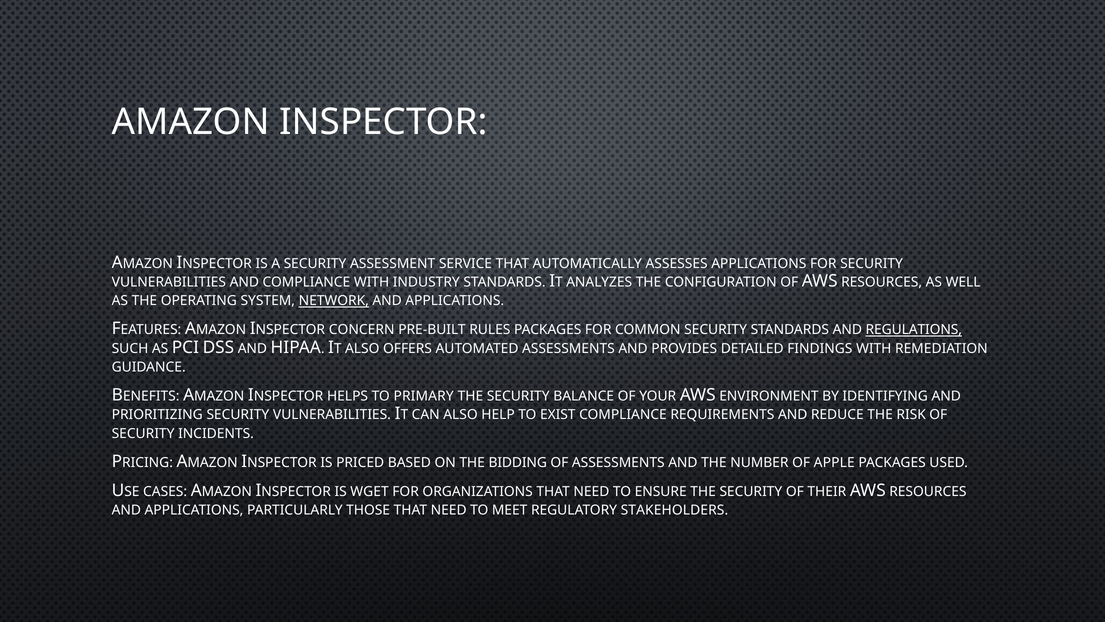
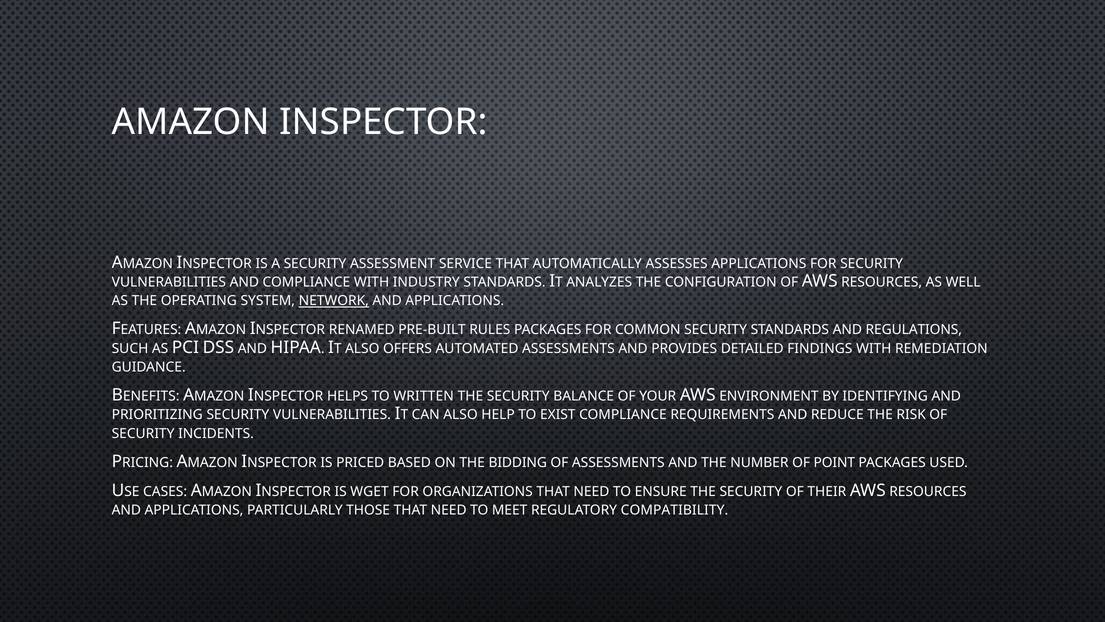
CONCERN: CONCERN -> RENAMED (362, 330)
REGULATIONS underline: present -> none (914, 330)
PRIMARY: PRIMARY -> WRITTEN (424, 396)
APPLE: APPLE -> POINT (834, 462)
STAKEHOLDERS: STAKEHOLDERS -> COMPATIBILITY (674, 510)
